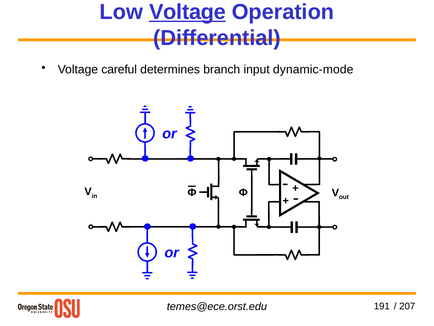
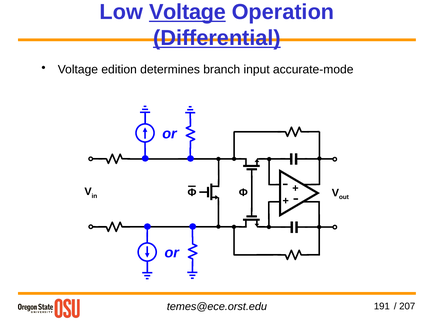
Differential underline: none -> present (217, 38)
careful: careful -> edition (119, 70)
dynamic-mode: dynamic-mode -> accurate-mode (313, 70)
